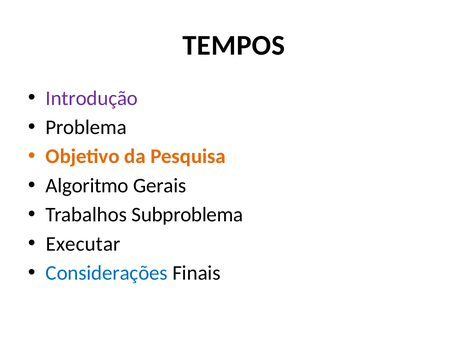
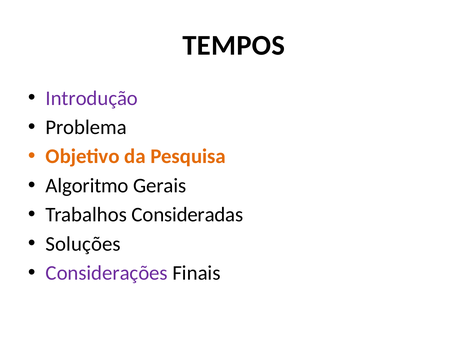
Subproblema: Subproblema -> Consideradas (187, 215)
Executar: Executar -> Soluções (83, 244)
Considerações colour: blue -> purple (107, 273)
